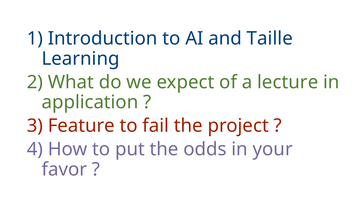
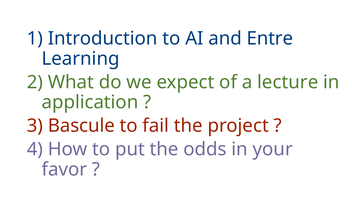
Taille: Taille -> Entre (270, 38)
Feature: Feature -> Bascule (81, 126)
